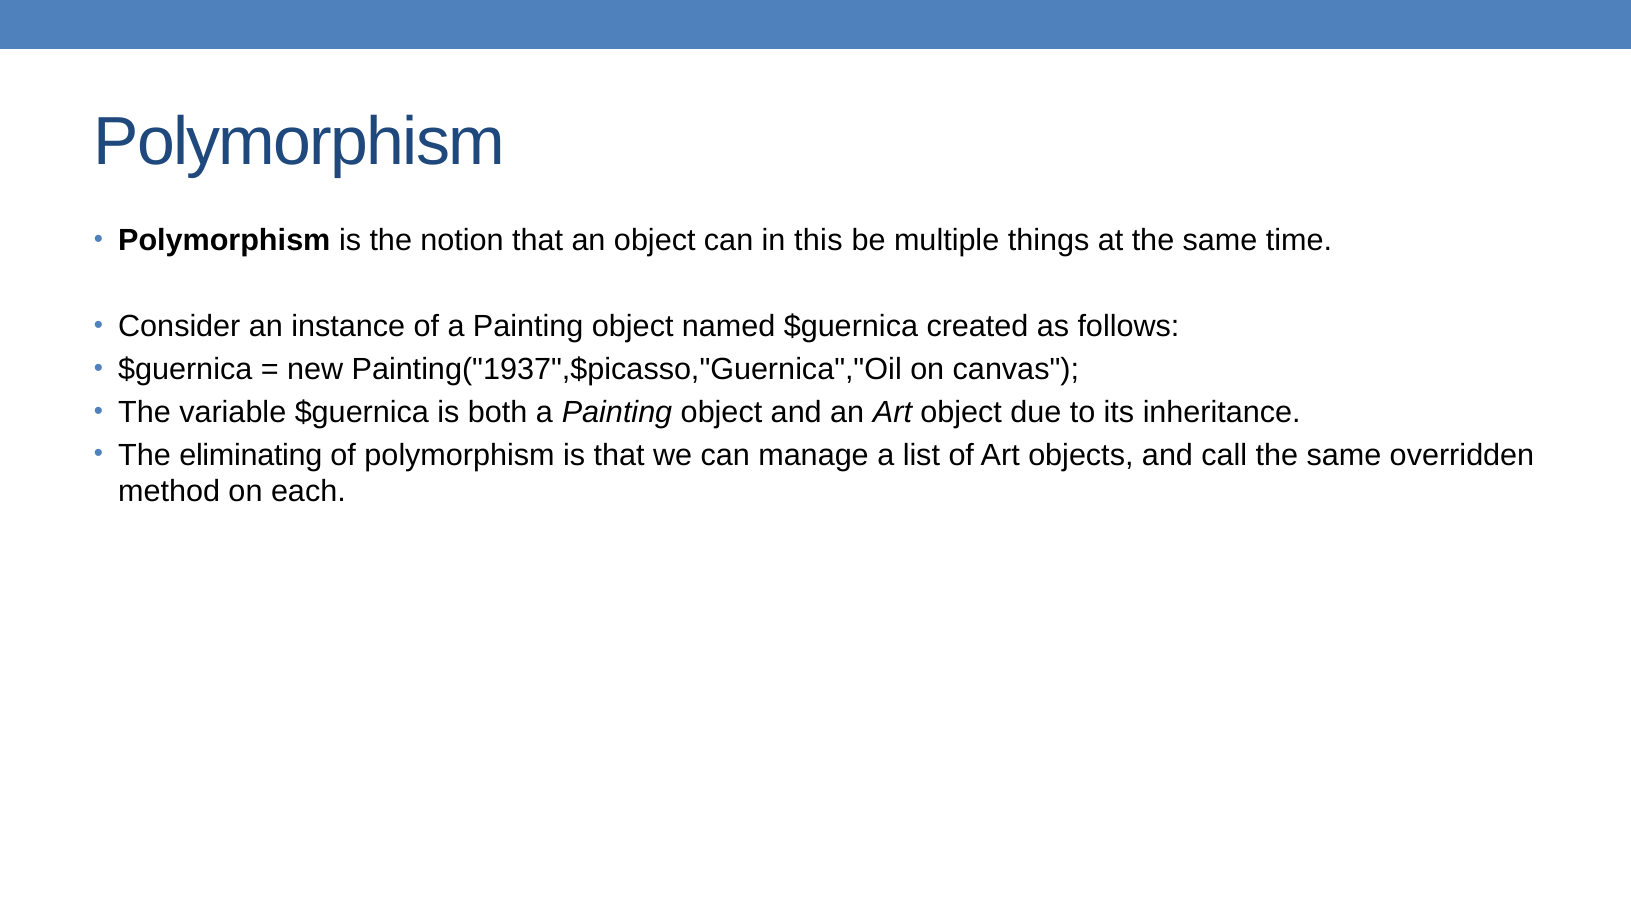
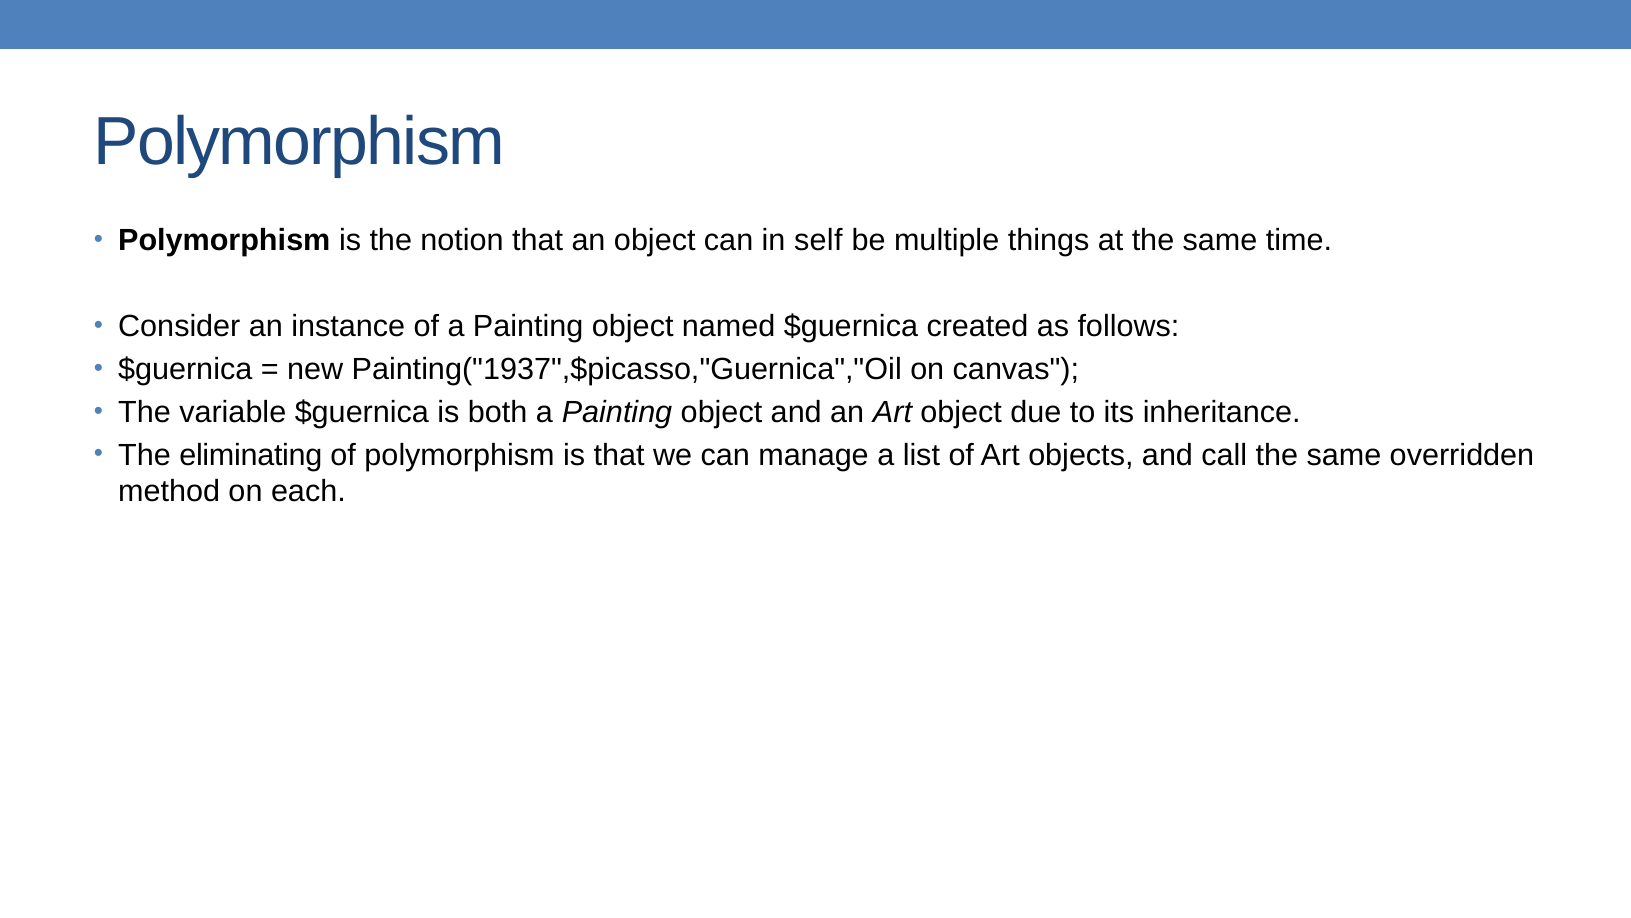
this: this -> self (818, 241)
